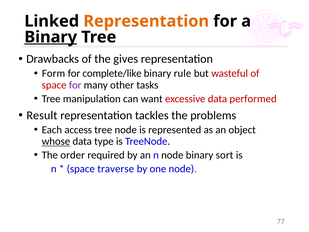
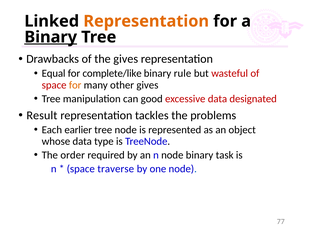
Form: Form -> Equal (54, 73)
for colour: purple -> orange (75, 85)
other tasks: tasks -> gives (147, 85)
want: want -> good (152, 99)
performed: performed -> designated (253, 99)
access: access -> earlier (78, 130)
whose underline: present -> none (56, 141)
sort: sort -> task (225, 155)
